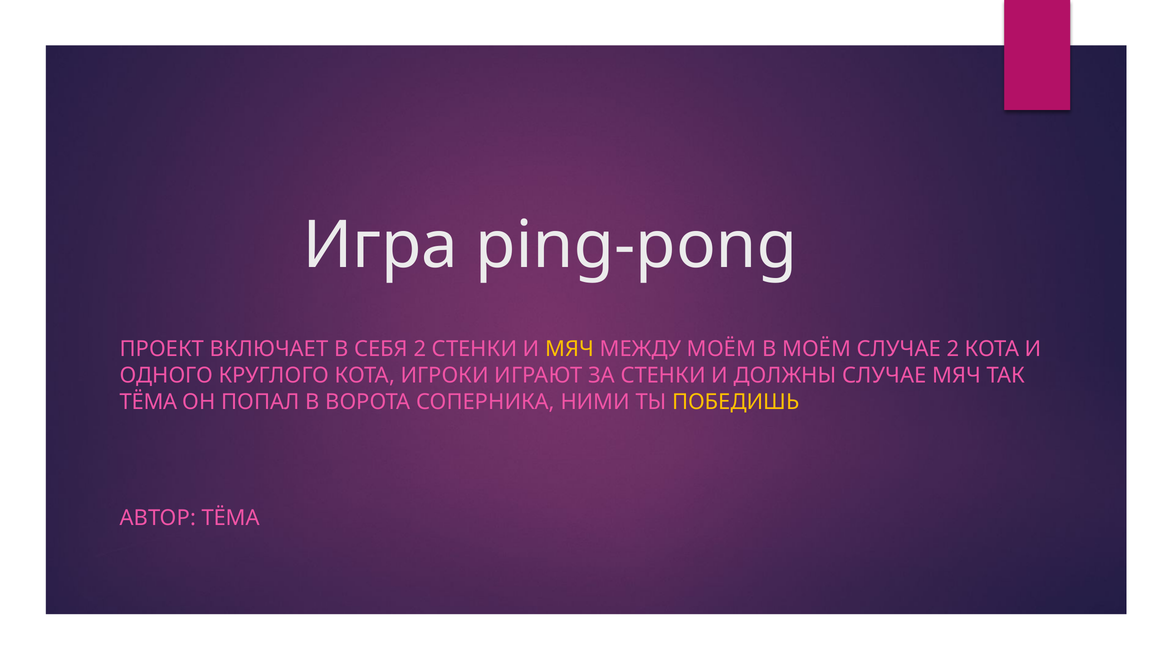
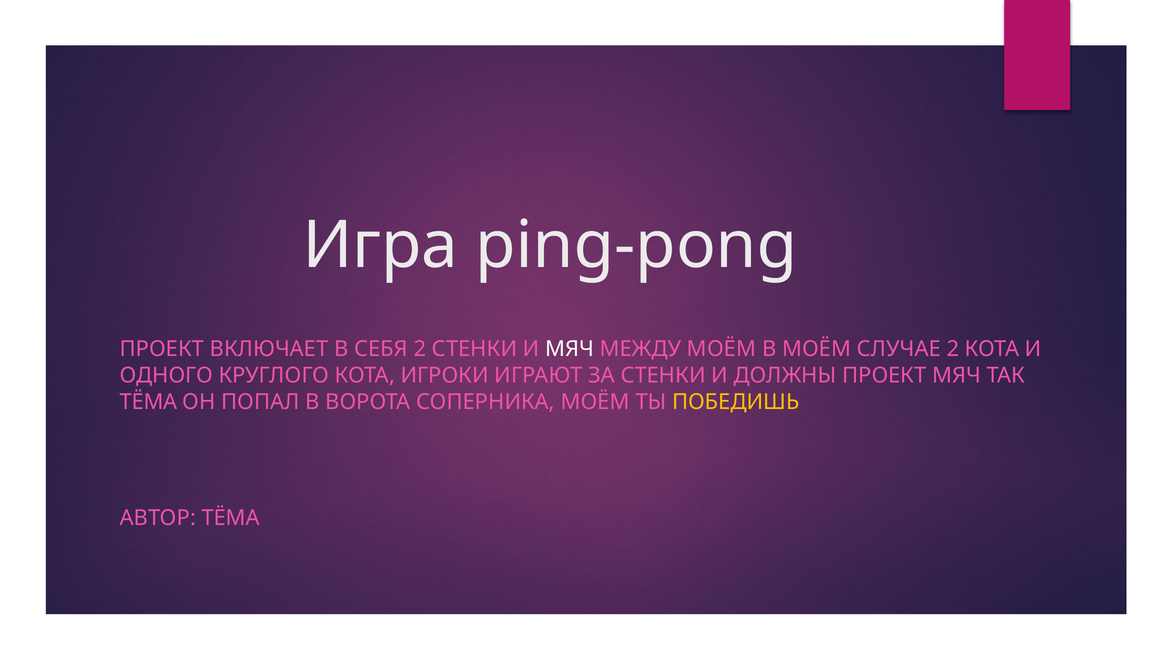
МЯЧ colour: yellow -> white (570, 349)
ДОЛЖНЫ СЛУЧАЕ: СЛУЧАЕ -> ПРОЕКТ (884, 375)
СОПЕРНИКА НИМИ: НИМИ -> МОЁМ (595, 402)
